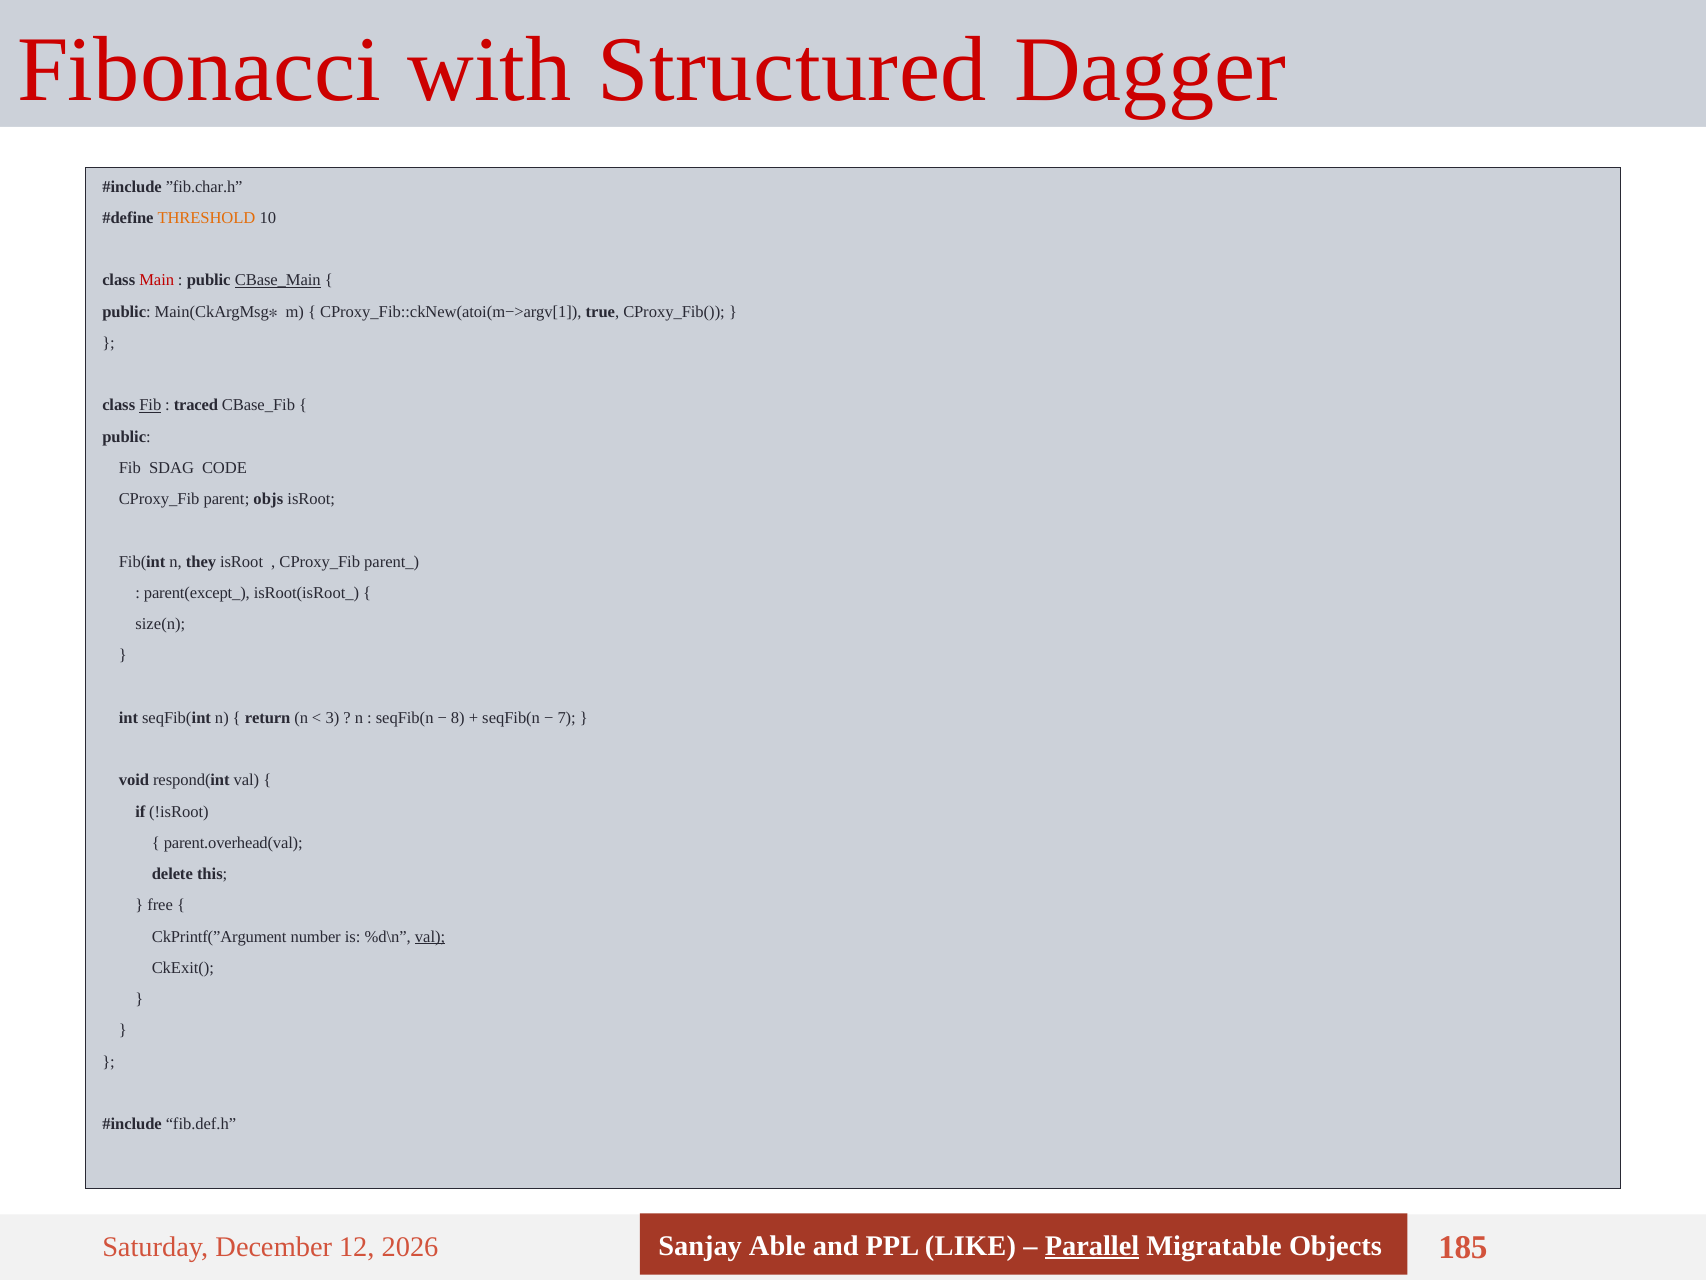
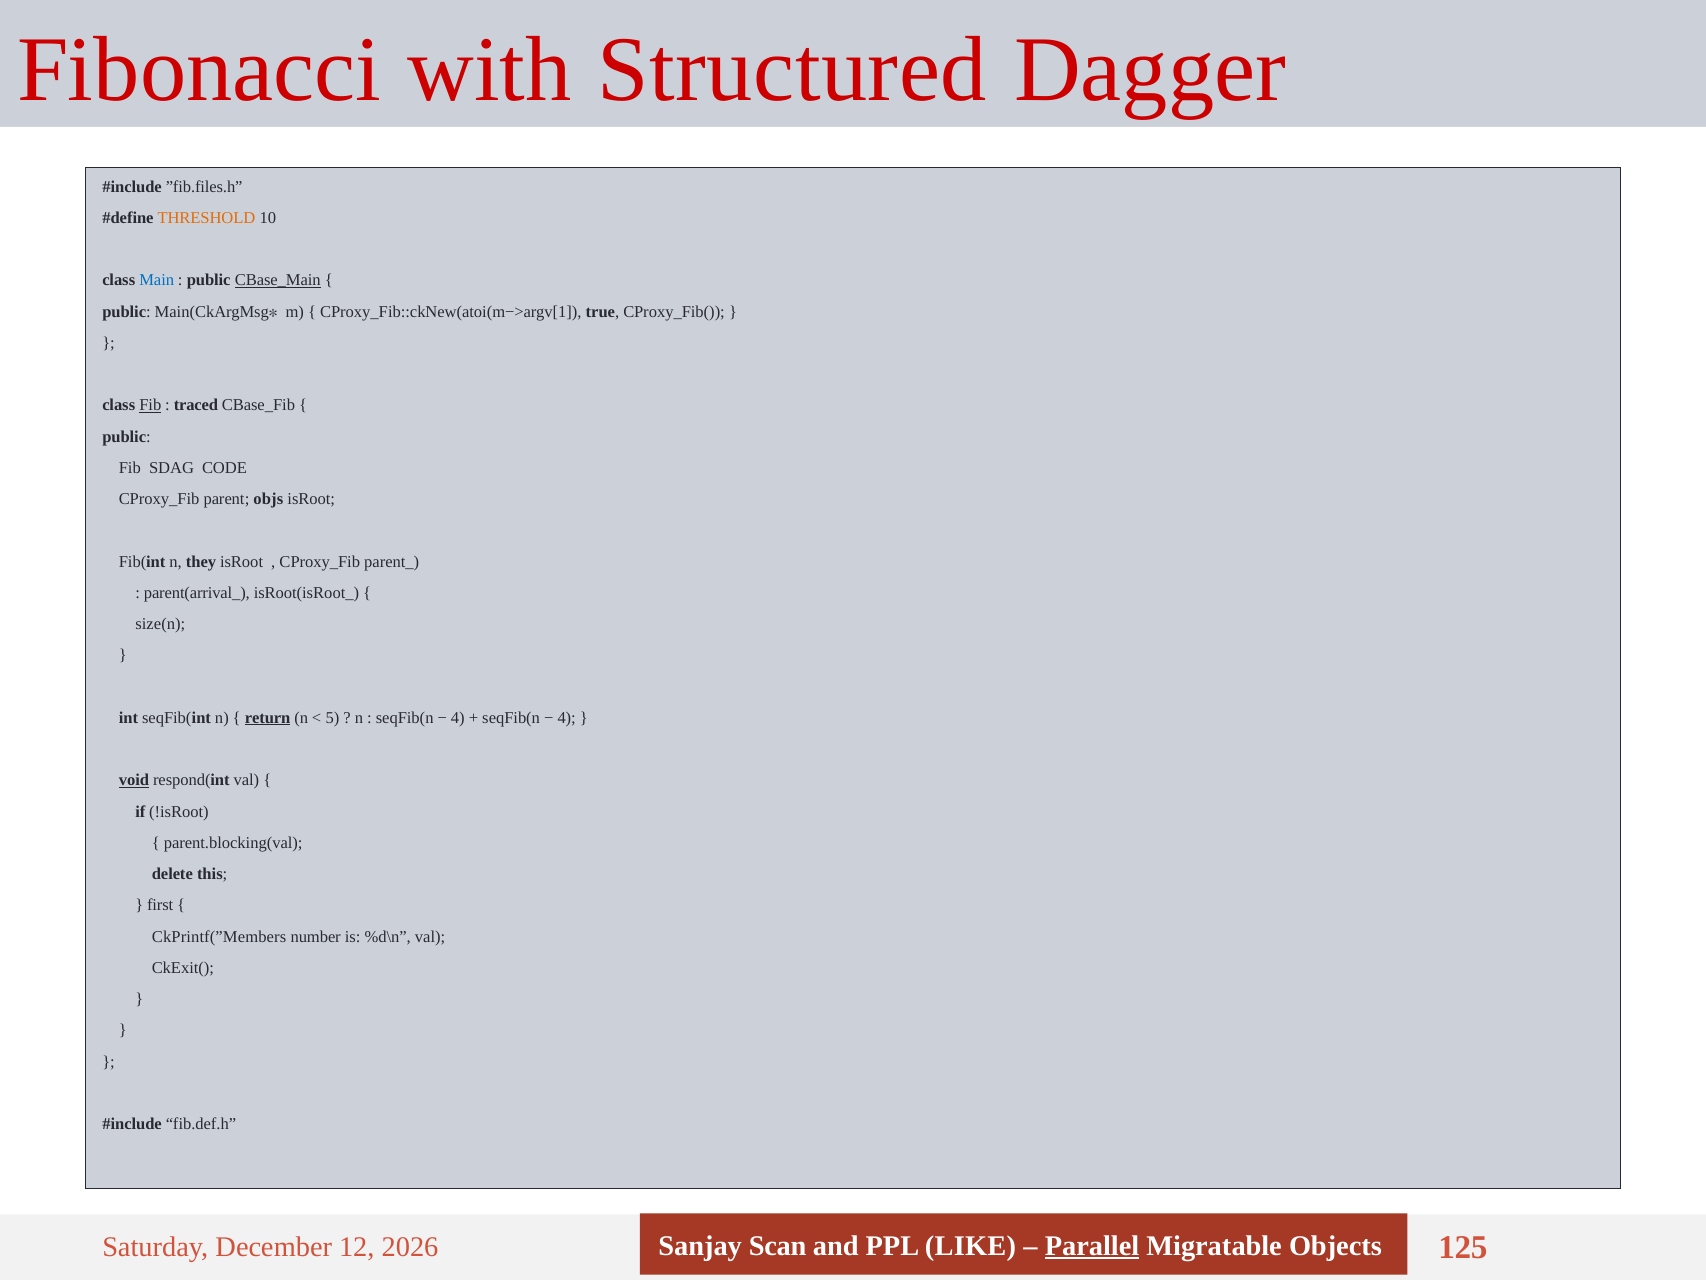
”fib.char.h: ”fib.char.h -> ”fib.files.h (204, 187)
Main colour: red -> blue (157, 280)
parent(except_: parent(except_ -> parent(arrival_ (197, 593)
return underline: none -> present (268, 718)
3: 3 -> 5 (333, 718)
8: 8 -> 4 (458, 718)
7: 7 -> 4 (567, 718)
void underline: none -> present (134, 780)
parent.overhead(val: parent.overhead(val -> parent.blocking(val (233, 842)
free: free -> first (160, 905)
CkPrintf(”Argument: CkPrintf(”Argument -> CkPrintf(”Members (219, 936)
val underline: present -> none (430, 936)
Able: Able -> Scan (778, 1245)
185: 185 -> 125 (1463, 1247)
